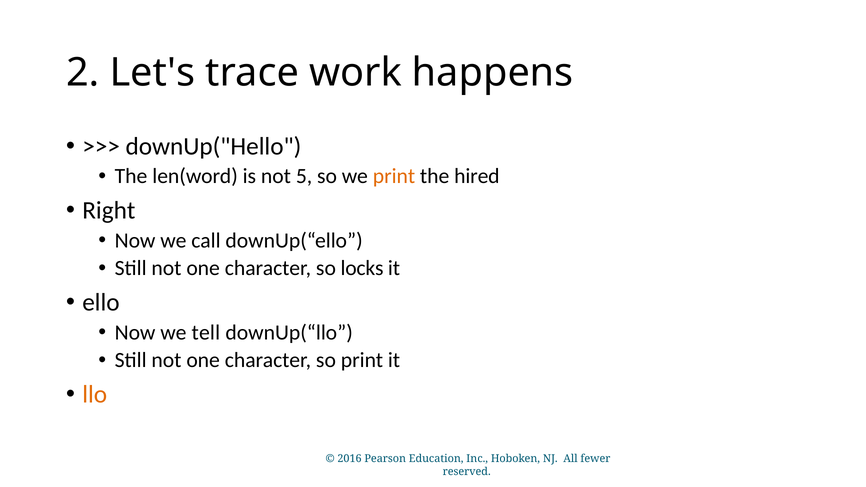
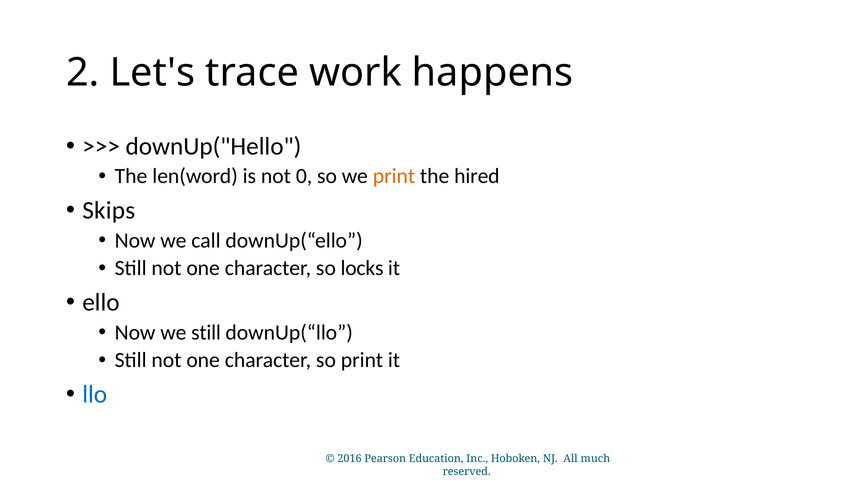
5: 5 -> 0 (304, 176)
Right: Right -> Skips (109, 211)
we tell: tell -> still (206, 333)
llo colour: orange -> blue (95, 395)
fewer: fewer -> much (595, 459)
